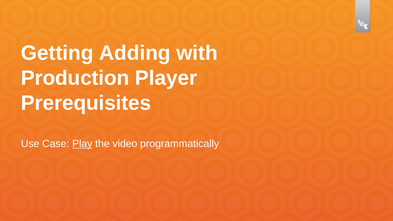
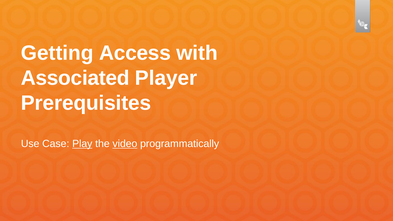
Adding: Adding -> Access (135, 53)
Production: Production -> Associated (75, 78)
video underline: none -> present (125, 144)
